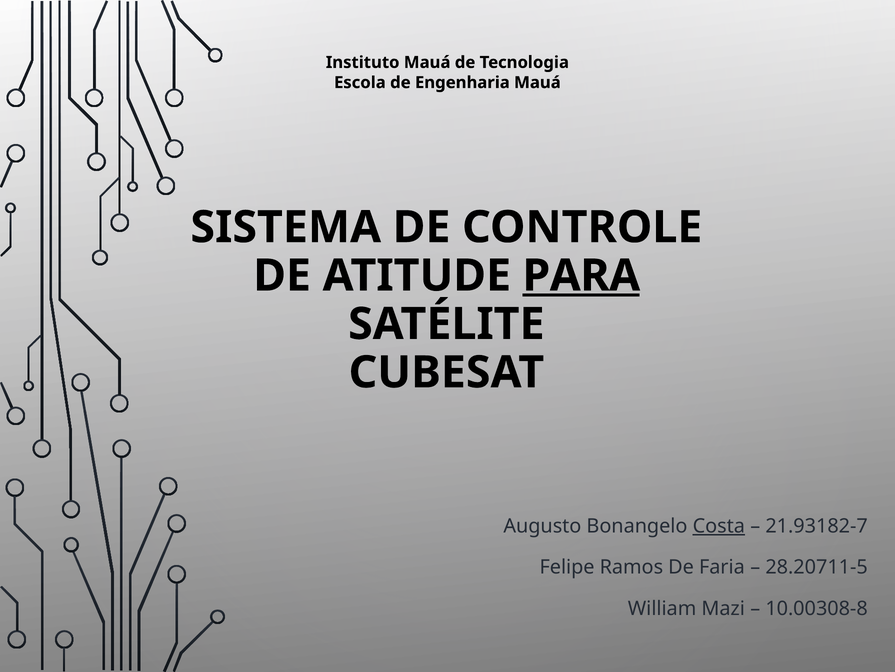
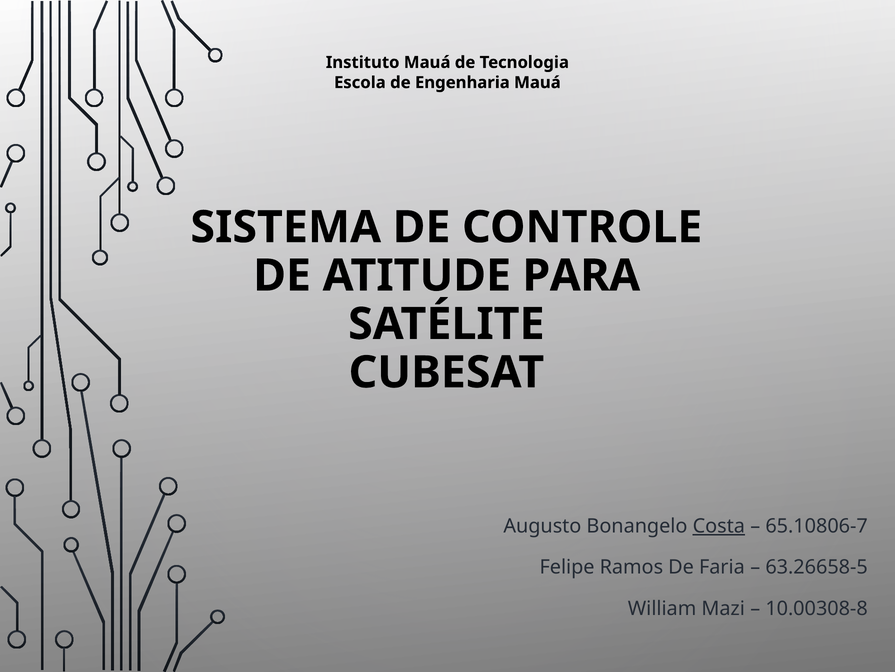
PARA underline: present -> none (581, 275)
21.93182-7: 21.93182-7 -> 65.10806-7 (817, 526)
28.20711-5: 28.20711-5 -> 63.26658-5 (817, 567)
